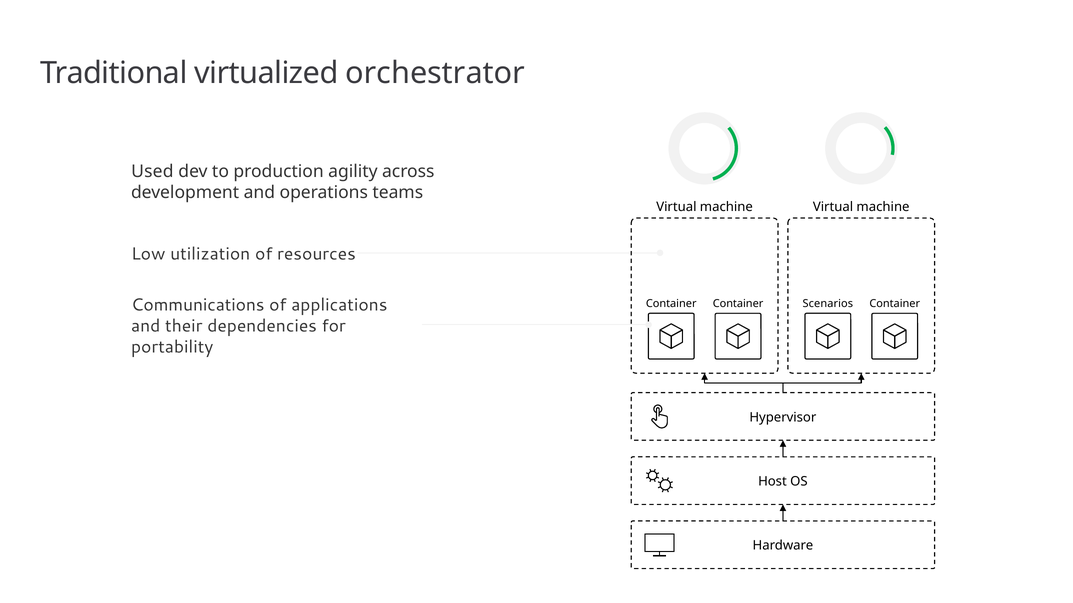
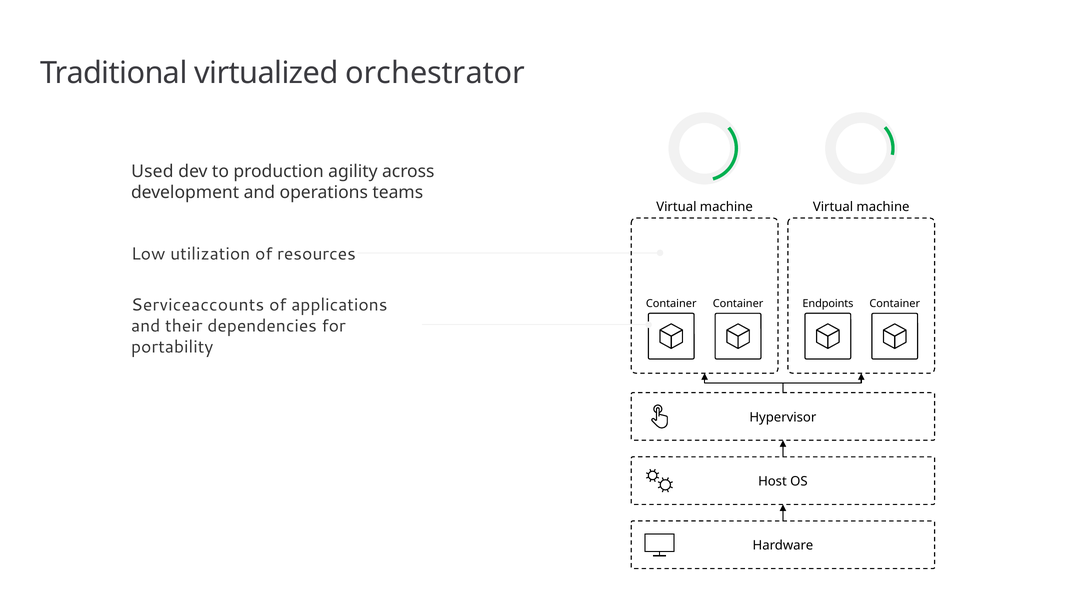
Communications: Communications -> Serviceaccounts (198, 305)
Scenarios: Scenarios -> Endpoints (828, 304)
